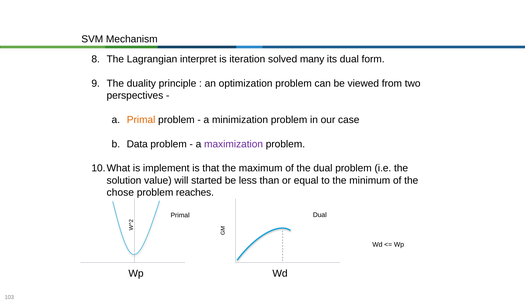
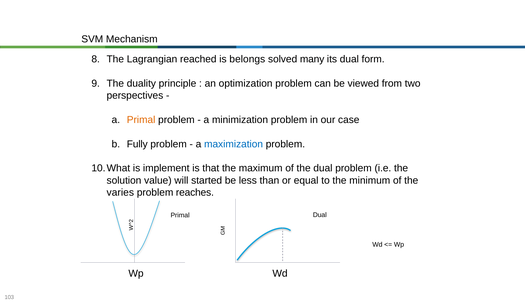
interpret: interpret -> reached (198, 59)
iteration: iteration -> belongs (247, 59)
Data: Data -> Fully (137, 144)
maximization colour: purple -> blue (234, 144)
chose: chose -> varies (120, 192)
